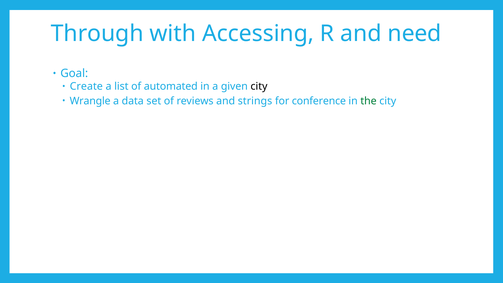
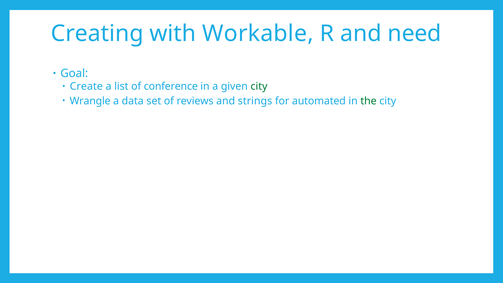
Through: Through -> Creating (97, 34)
Accessing: Accessing -> Workable (258, 34)
automated: automated -> conference (171, 86)
city colour: black -> green (259, 86)
conference: conference -> automated (319, 101)
